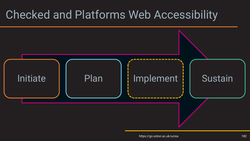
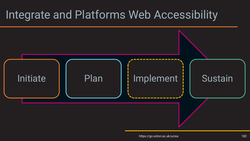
Checked: Checked -> Integrate (28, 15)
